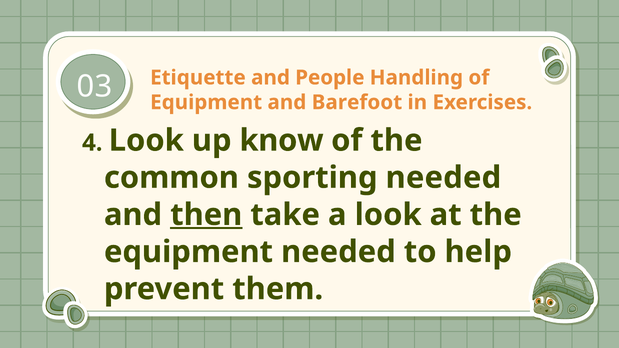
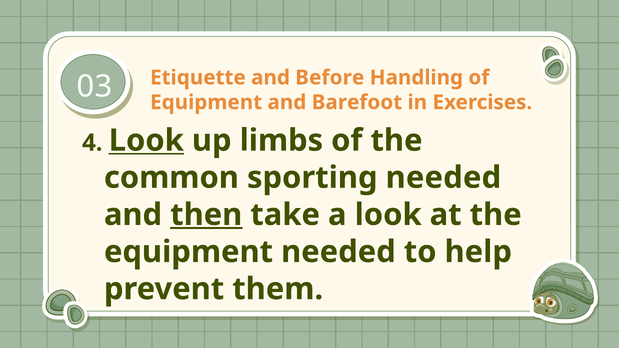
People: People -> Before (330, 78)
Look underline: none -> present (146, 141)
know: know -> limbs (281, 141)
